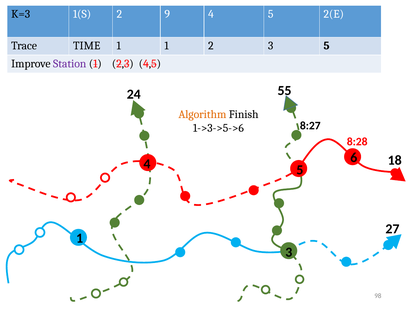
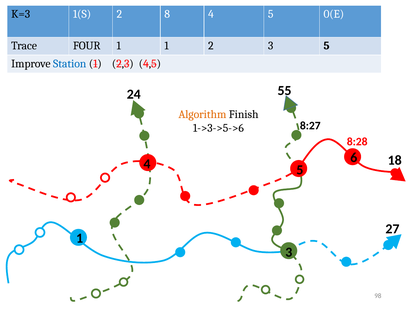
9: 9 -> 8 (167, 14)
2(E: 2(E -> 0(E (334, 14)
TIME: TIME -> FOUR (87, 46)
Station colour: purple -> blue (70, 64)
